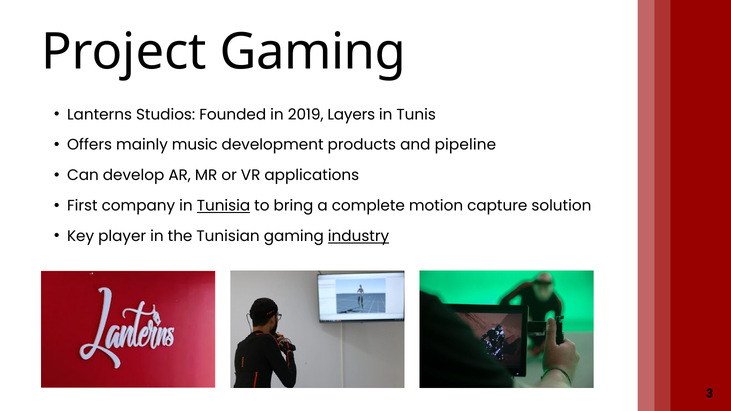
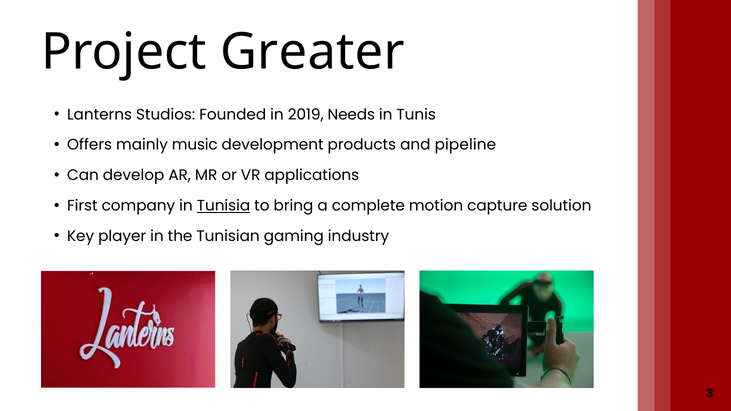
Project Gaming: Gaming -> Greater (312, 52)
Layers: Layers -> Needs (351, 115)
industry underline: present -> none (358, 236)
